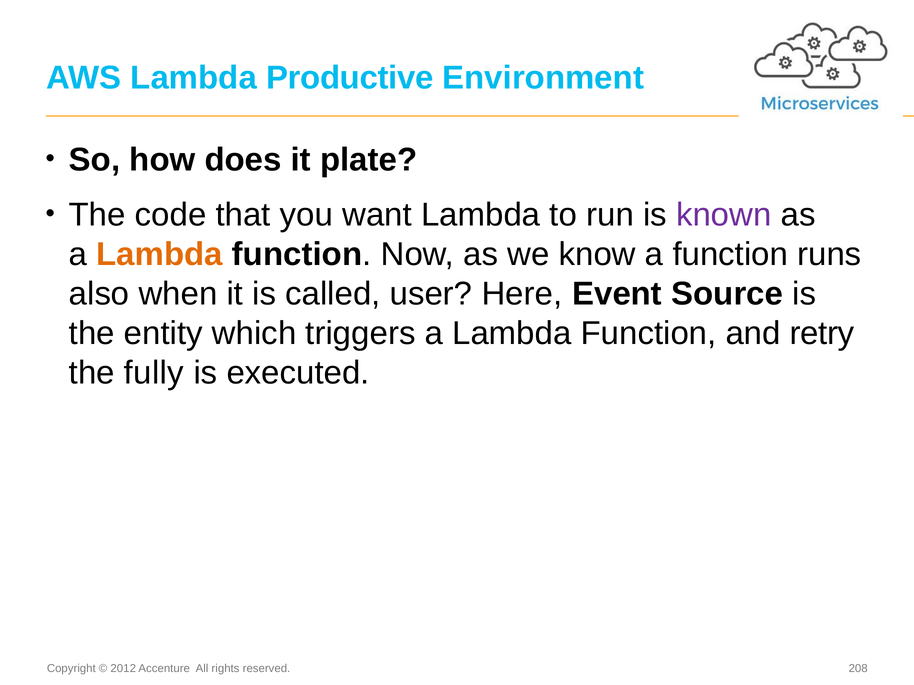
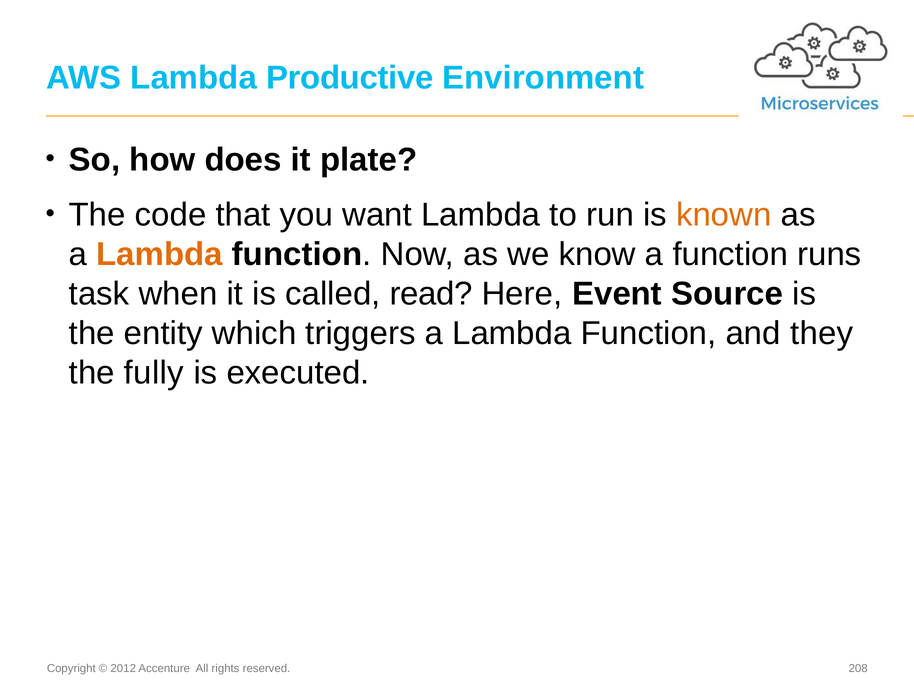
known colour: purple -> orange (724, 215)
also: also -> task (99, 294)
user: user -> read (431, 294)
retry: retry -> they (822, 334)
